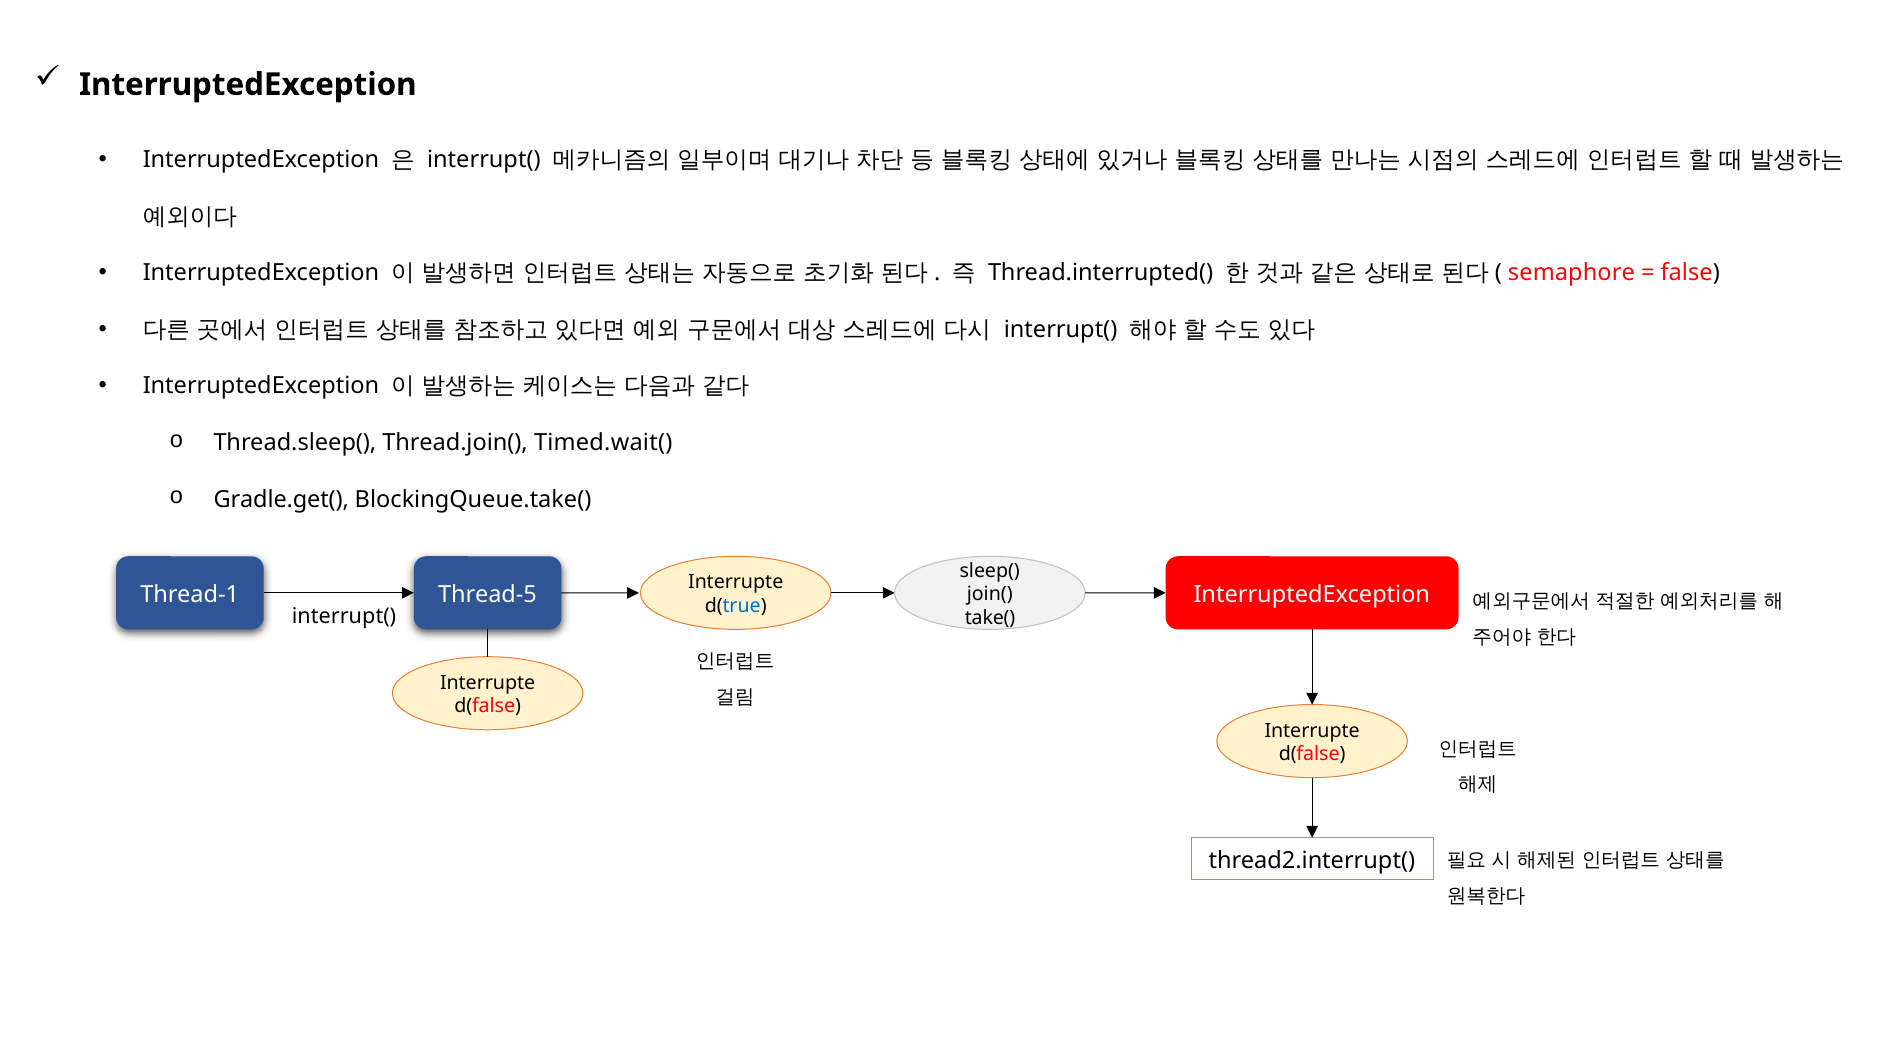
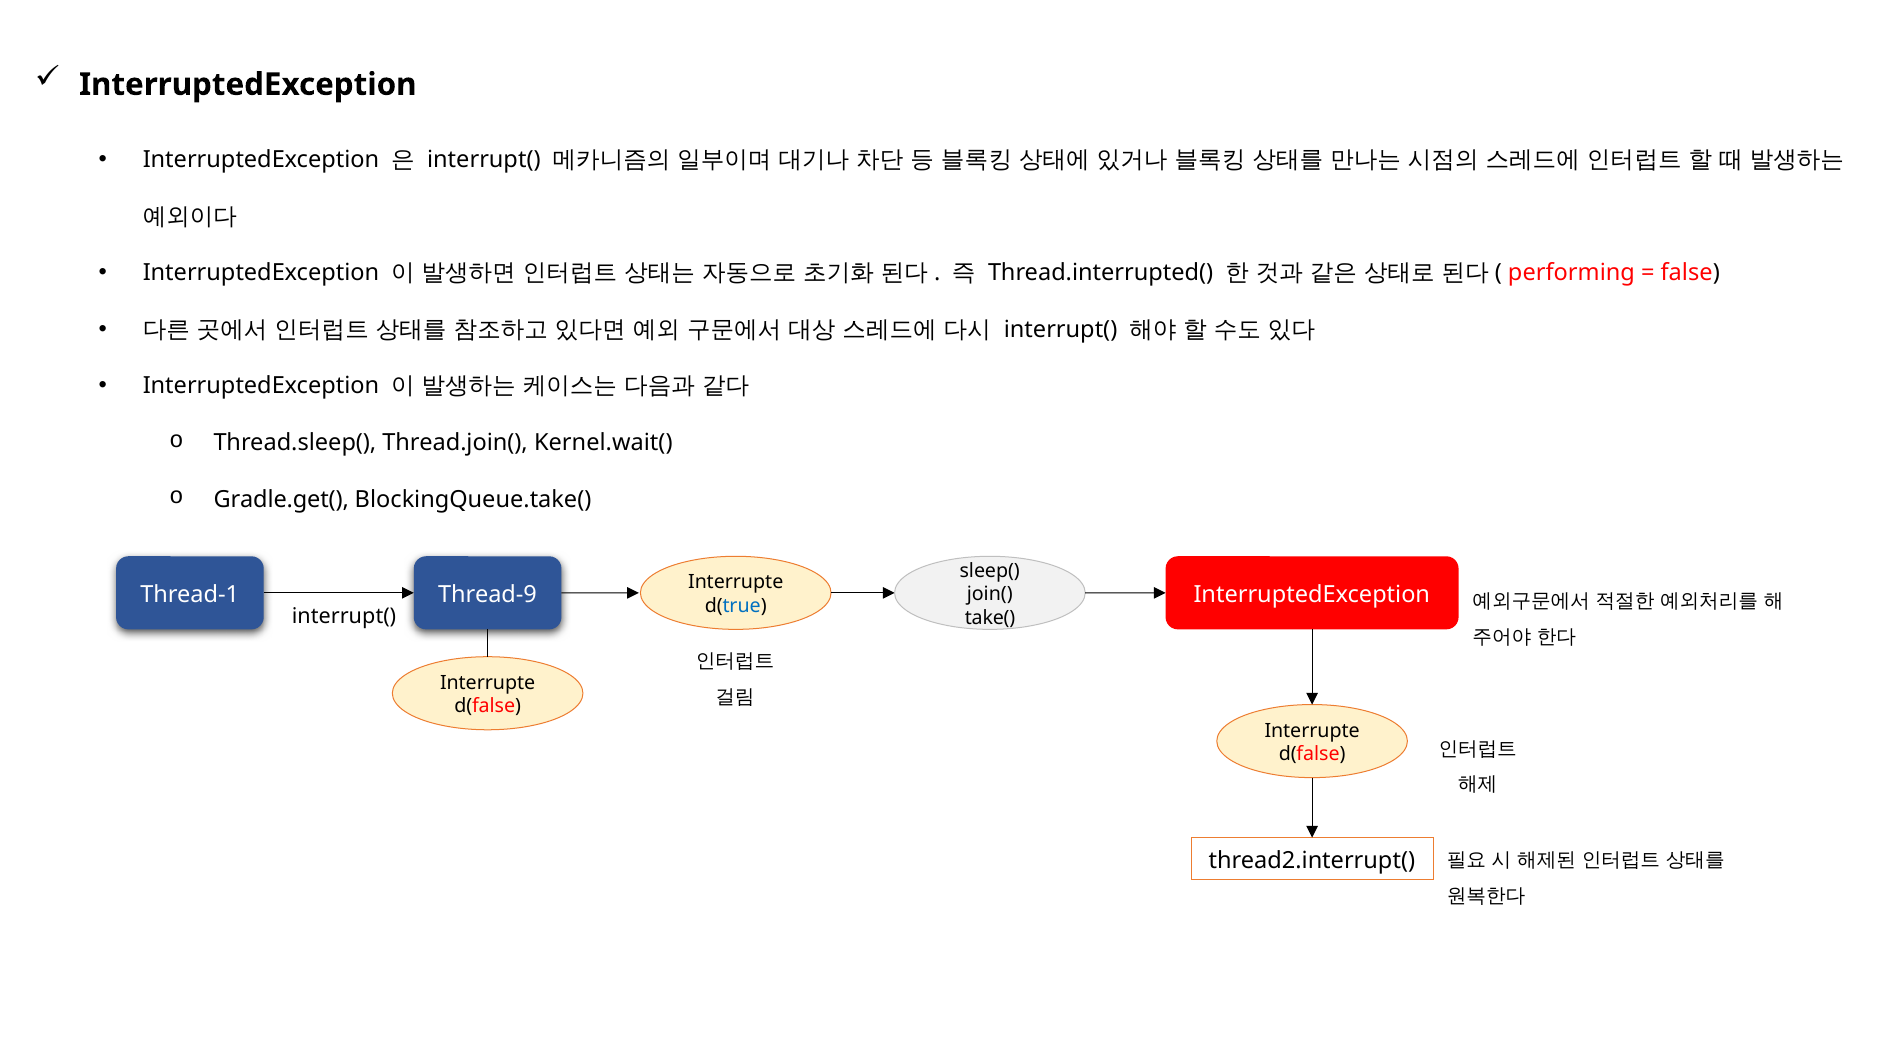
semaphore: semaphore -> performing (1571, 273)
Timed.wait(: Timed.wait( -> Kernel.wait( (603, 443)
Thread-5: Thread-5 -> Thread-9 (487, 594)
